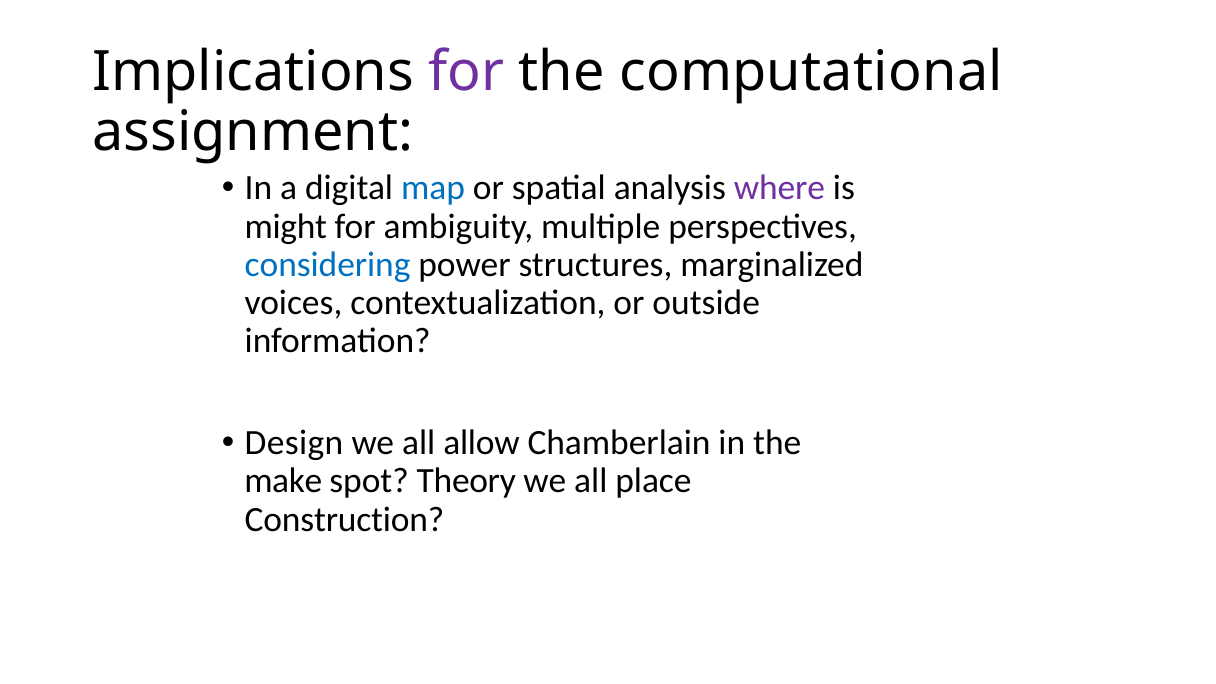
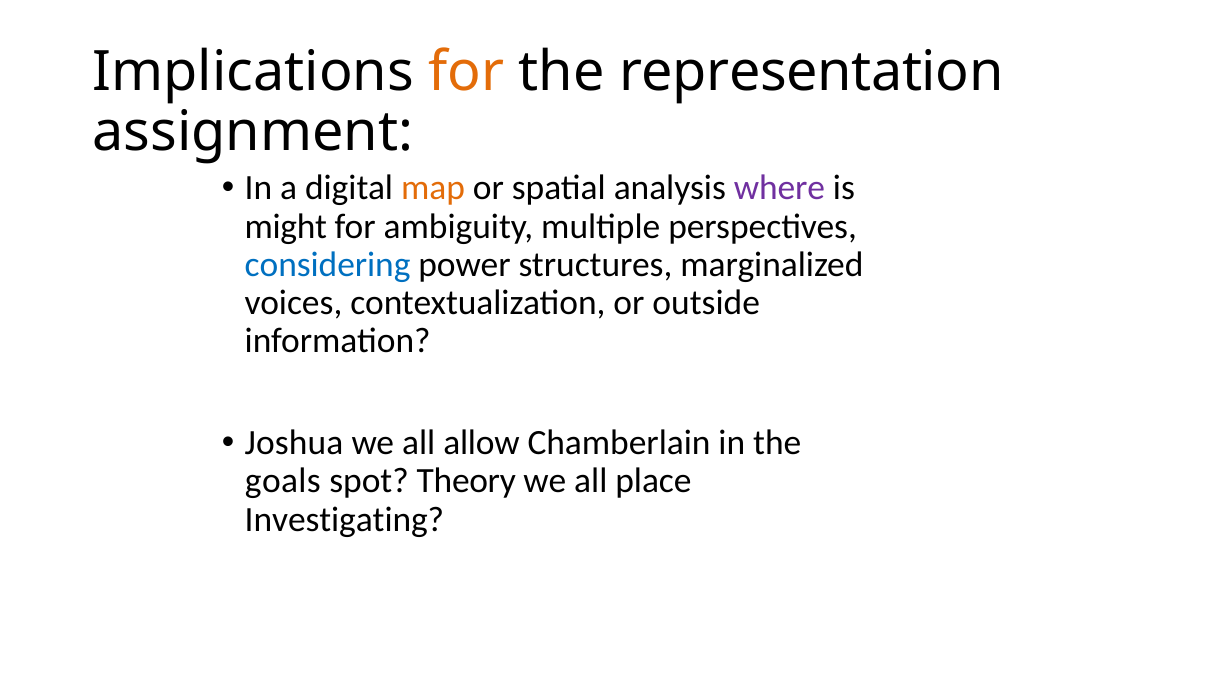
for colour: purple -> orange (466, 72)
computational: computational -> representation (811, 72)
map colour: blue -> orange (433, 188)
Design: Design -> Joshua (294, 443)
make: make -> goals (283, 481)
Construction: Construction -> Investigating (344, 519)
